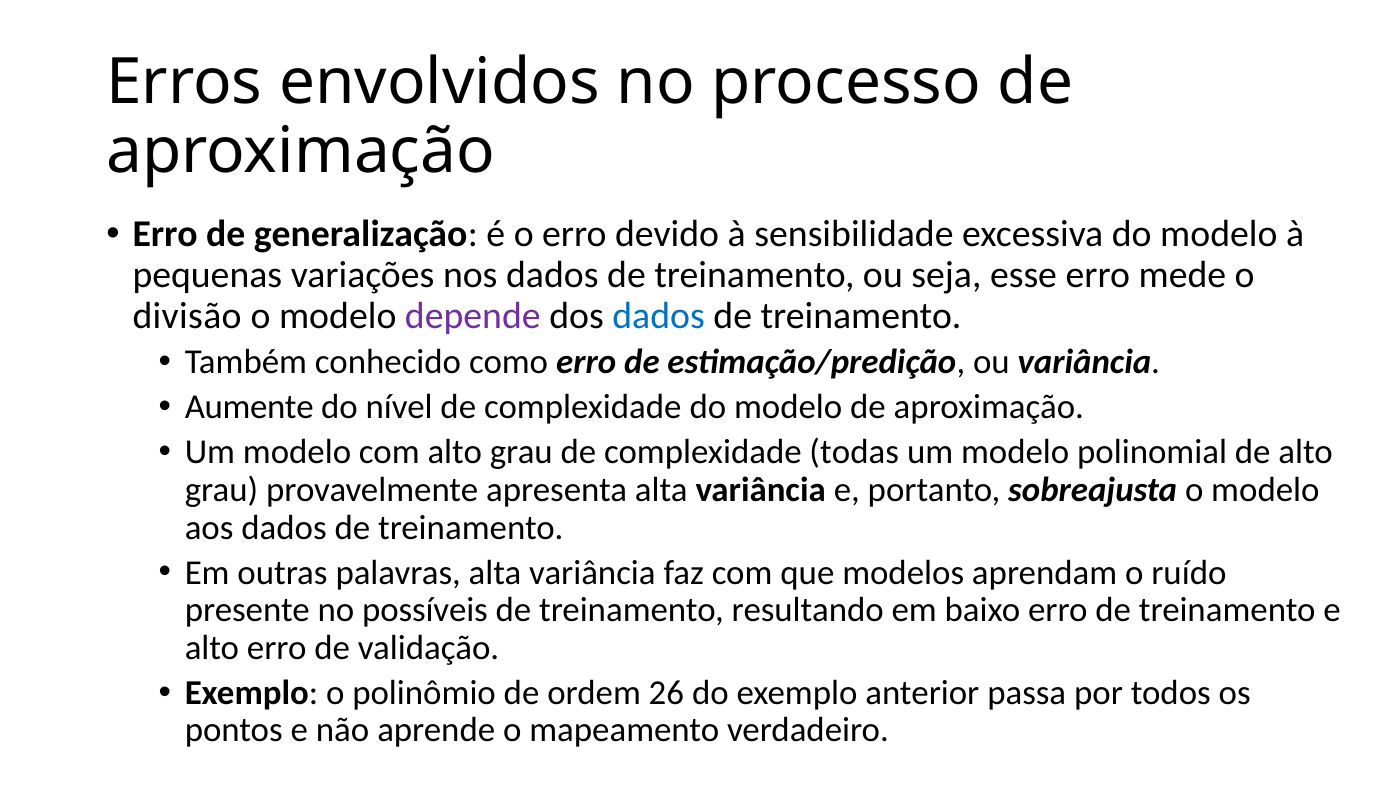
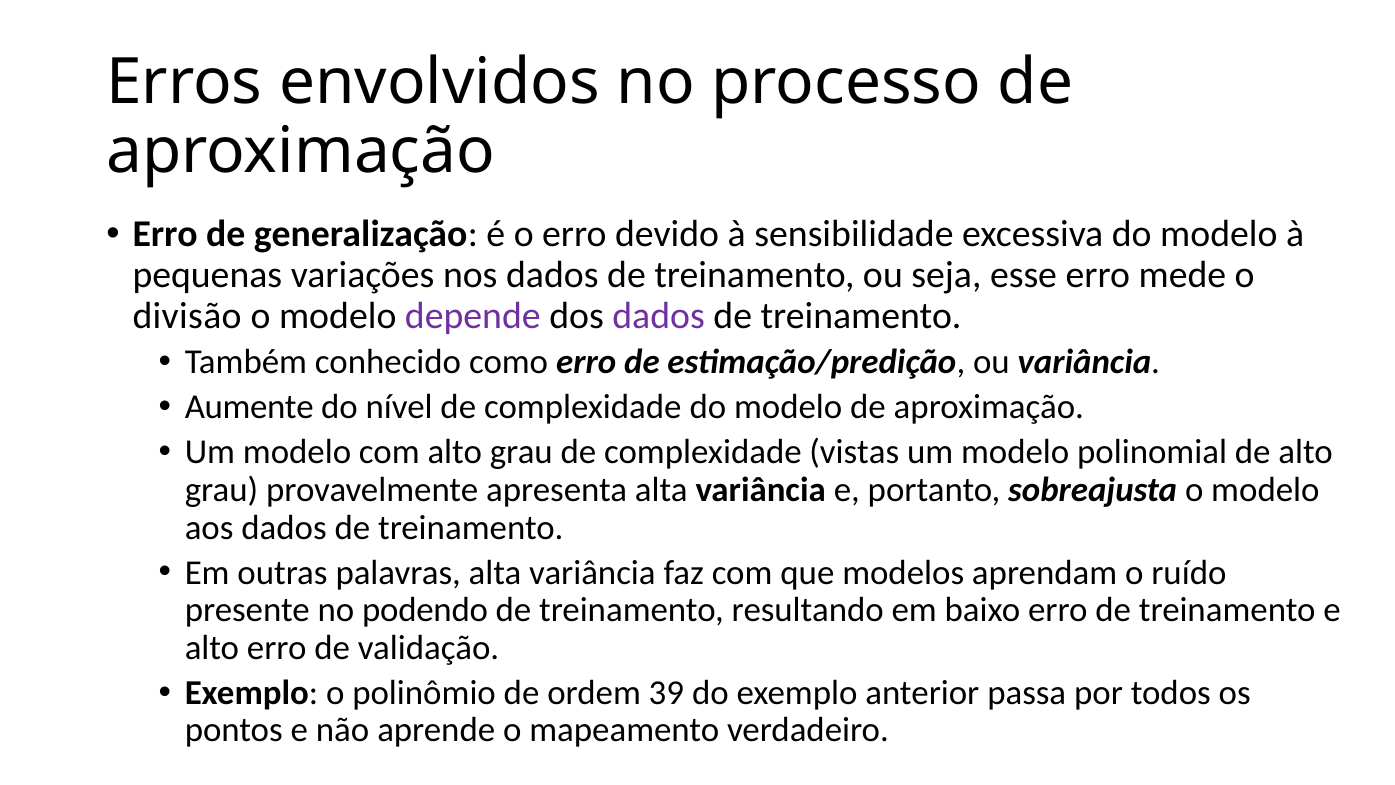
dados colour: blue -> purple (659, 316)
todas: todas -> vistas (854, 452)
possíveis: possíveis -> podendo (425, 610)
26: 26 -> 39 (666, 693)
